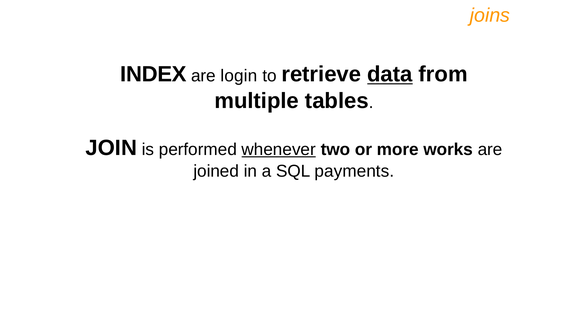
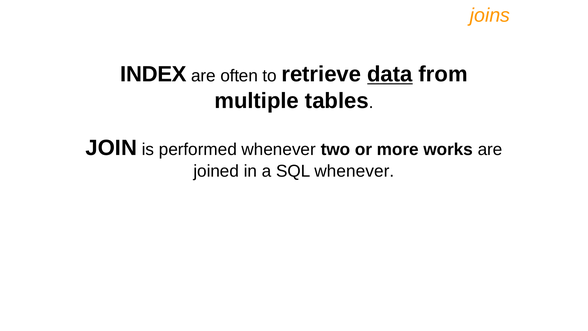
login: login -> often (239, 76)
whenever underline: present -> none (279, 149)
SQL payments: payments -> whenever (354, 171)
